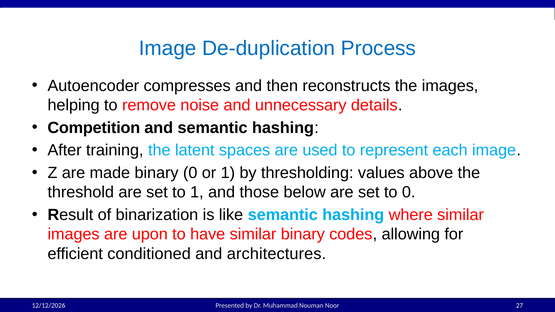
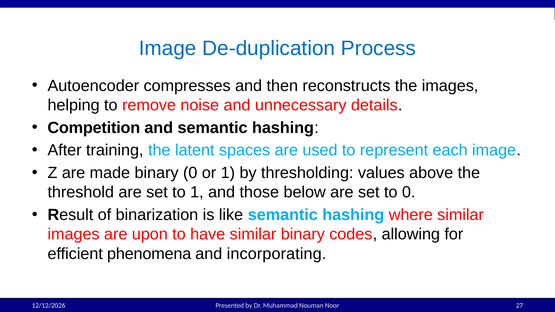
conditioned: conditioned -> phenomena (149, 254)
architectures: architectures -> incorporating (277, 254)
